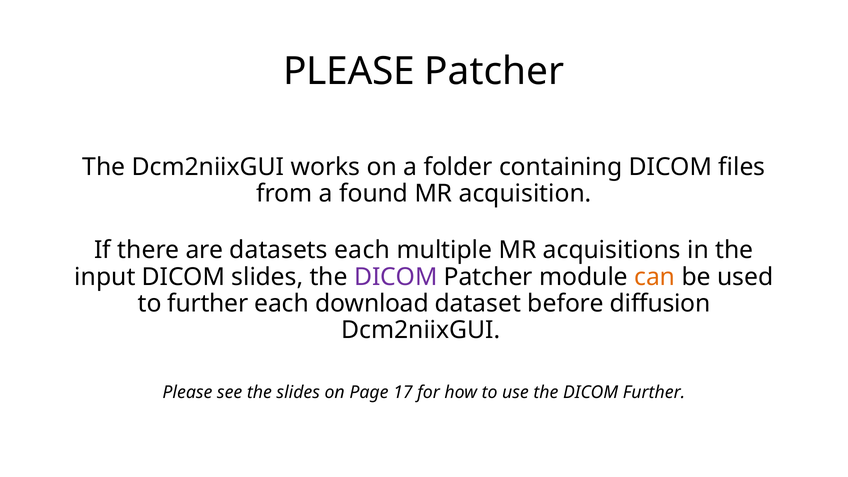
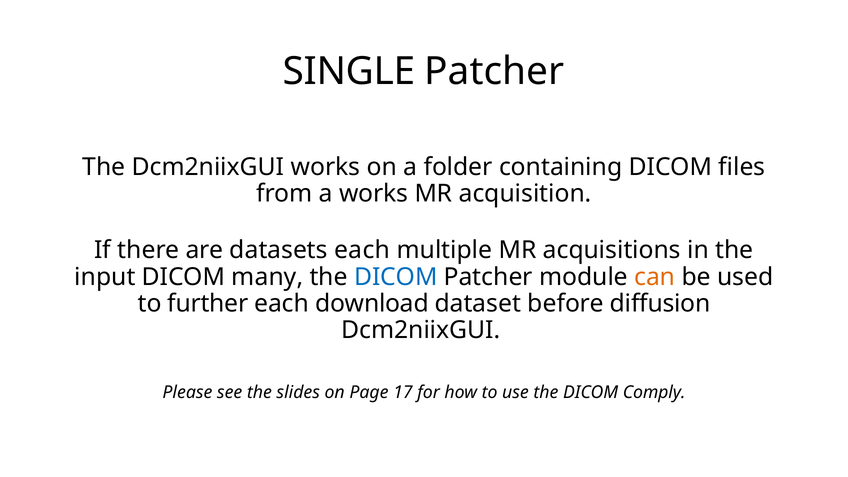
PLEASE: PLEASE -> SINGLE (349, 71)
a found: found -> works (374, 194)
DICOM slides: slides -> many (267, 277)
DICOM colour: purple -> blue (396, 277)
DICOM Further: Further -> Comply (654, 393)
